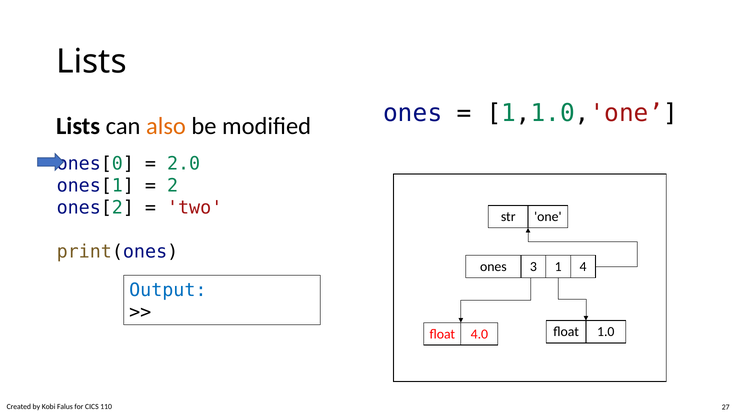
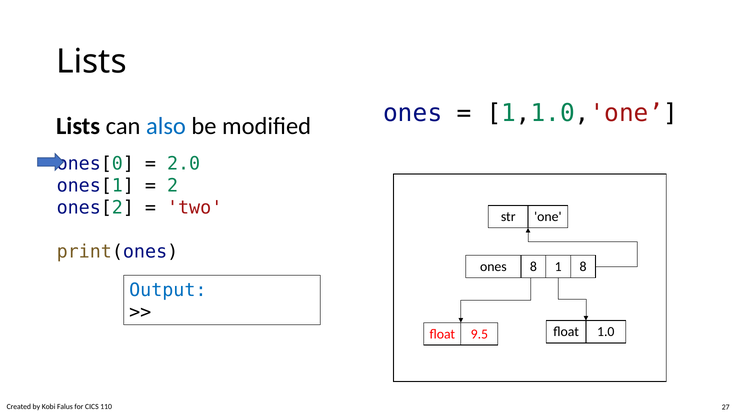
also colour: orange -> blue (166, 126)
ones 3: 3 -> 8 (533, 266)
1 4: 4 -> 8 (583, 266)
4.0: 4.0 -> 9.5 (479, 334)
